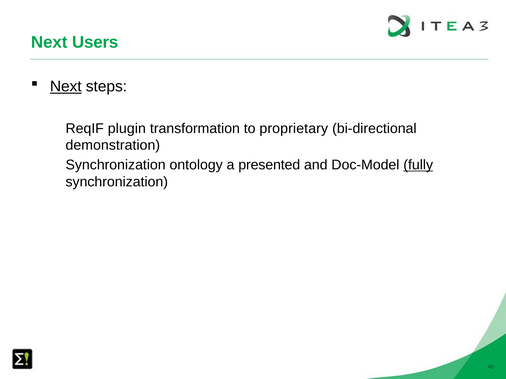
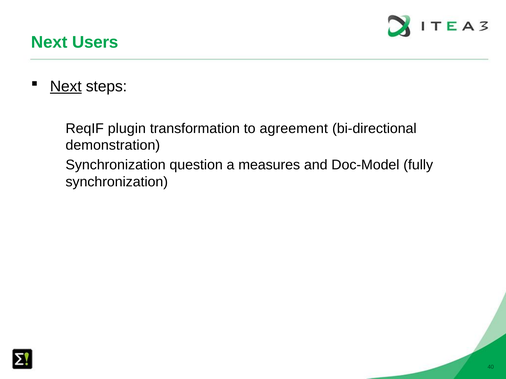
proprietary: proprietary -> agreement (294, 129)
ontology: ontology -> question (196, 165)
presented: presented -> measures (269, 165)
fully underline: present -> none (418, 165)
